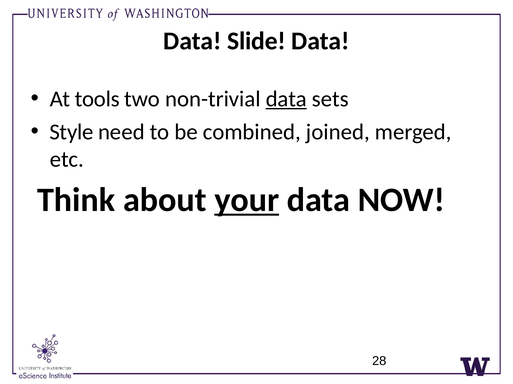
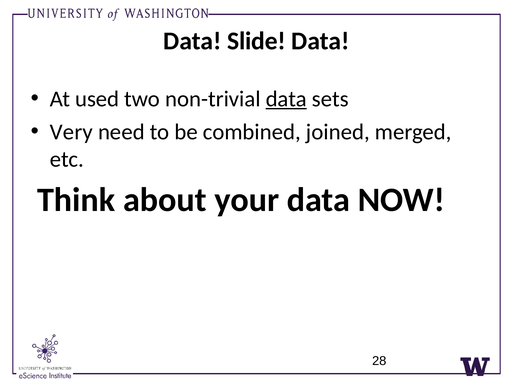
tools: tools -> used (97, 99)
Style: Style -> Very (71, 132)
your underline: present -> none (247, 200)
